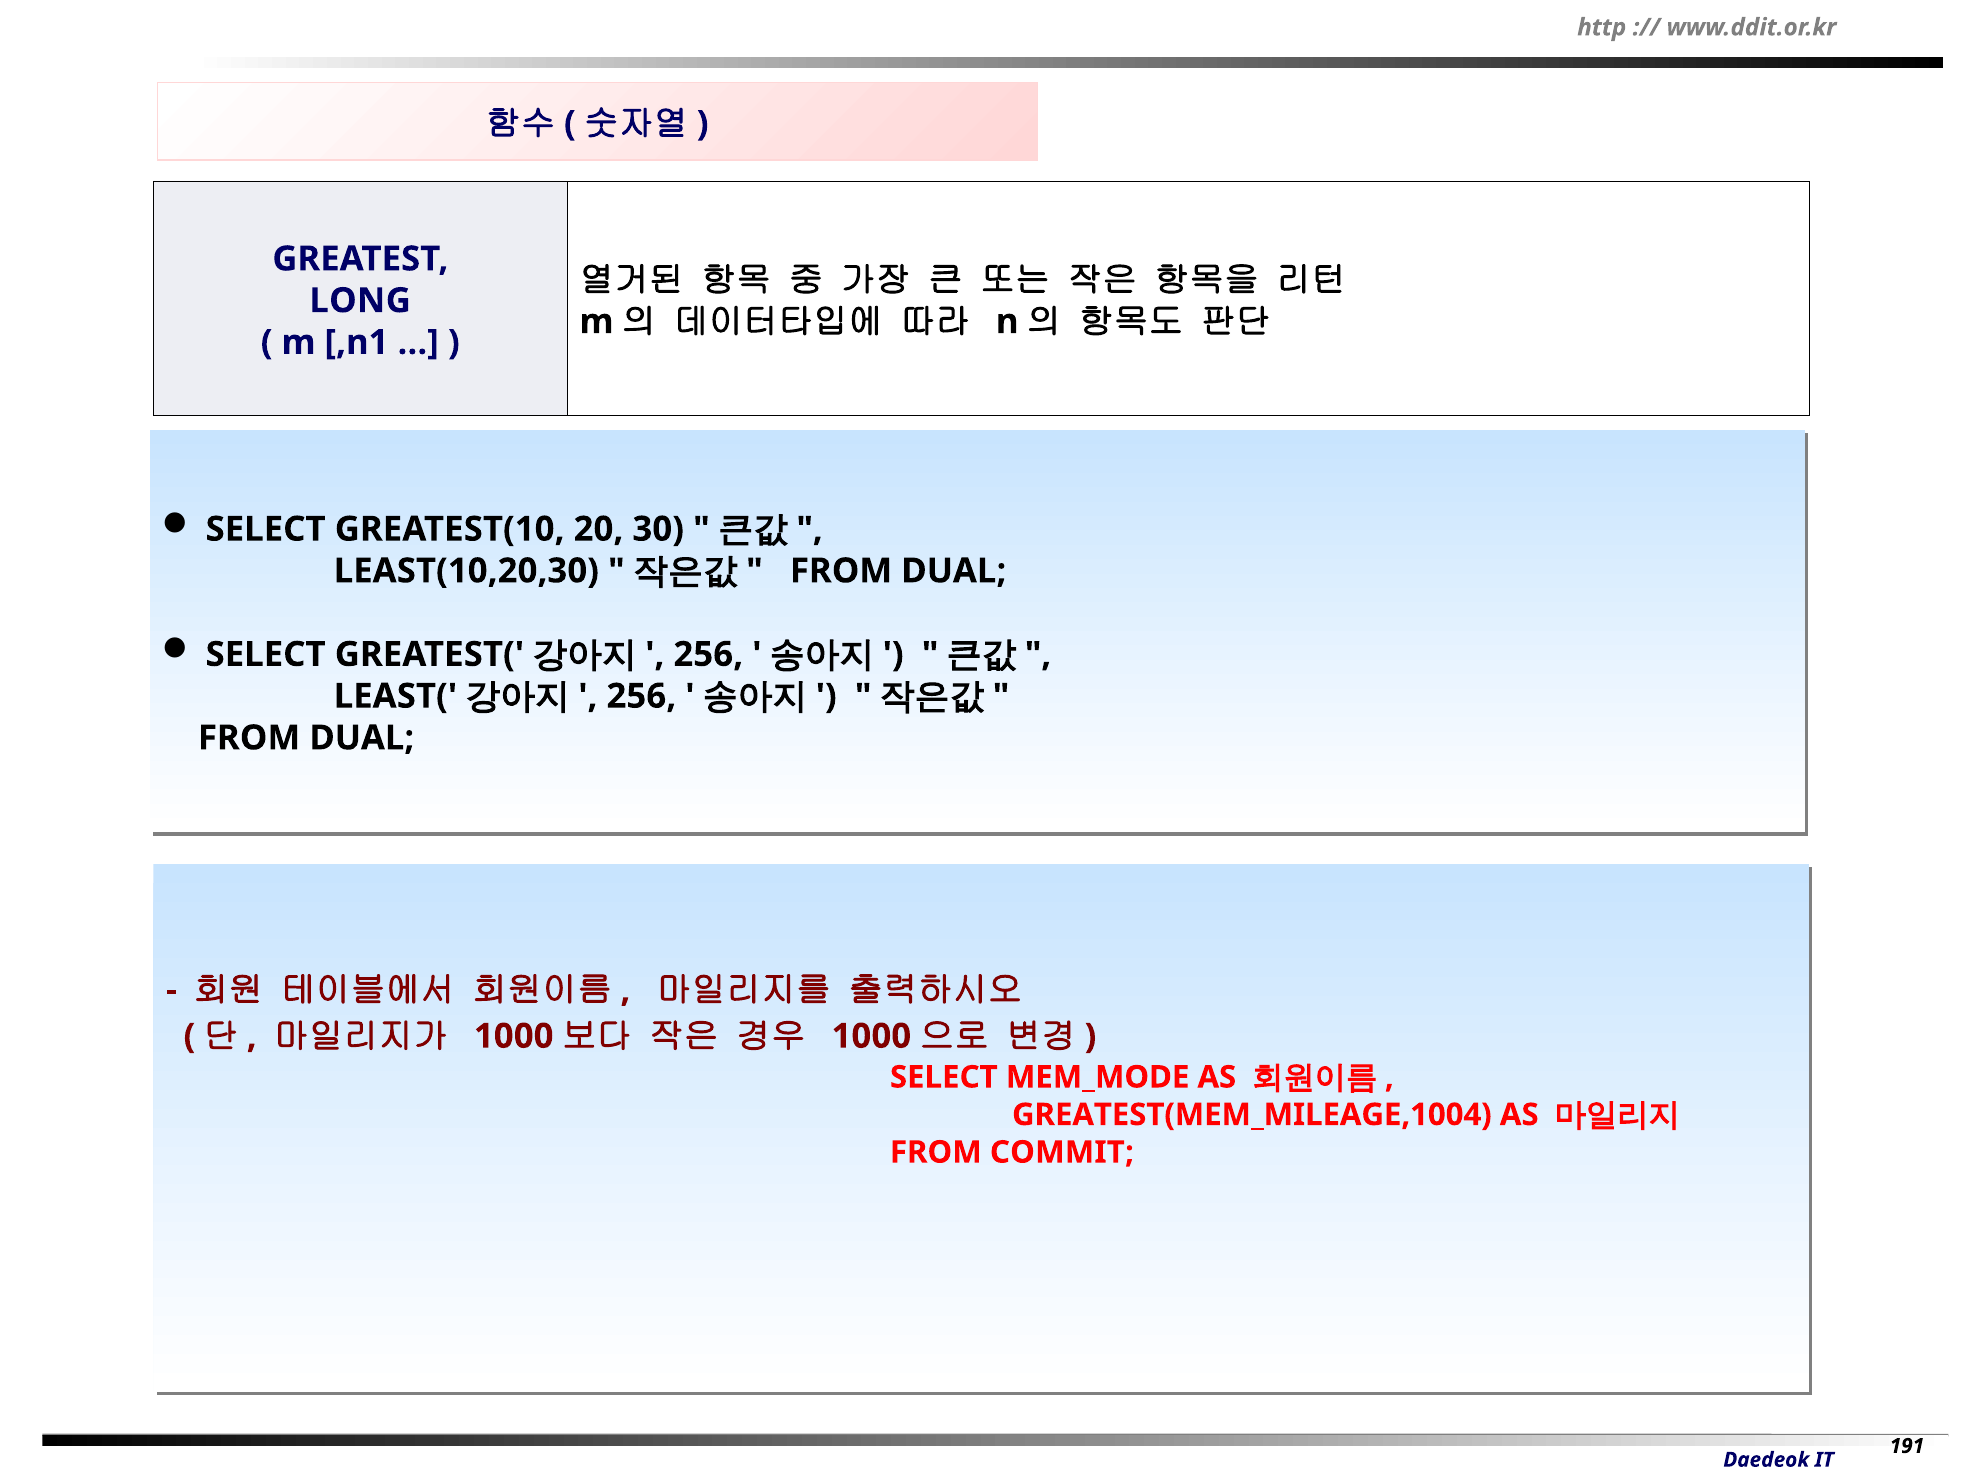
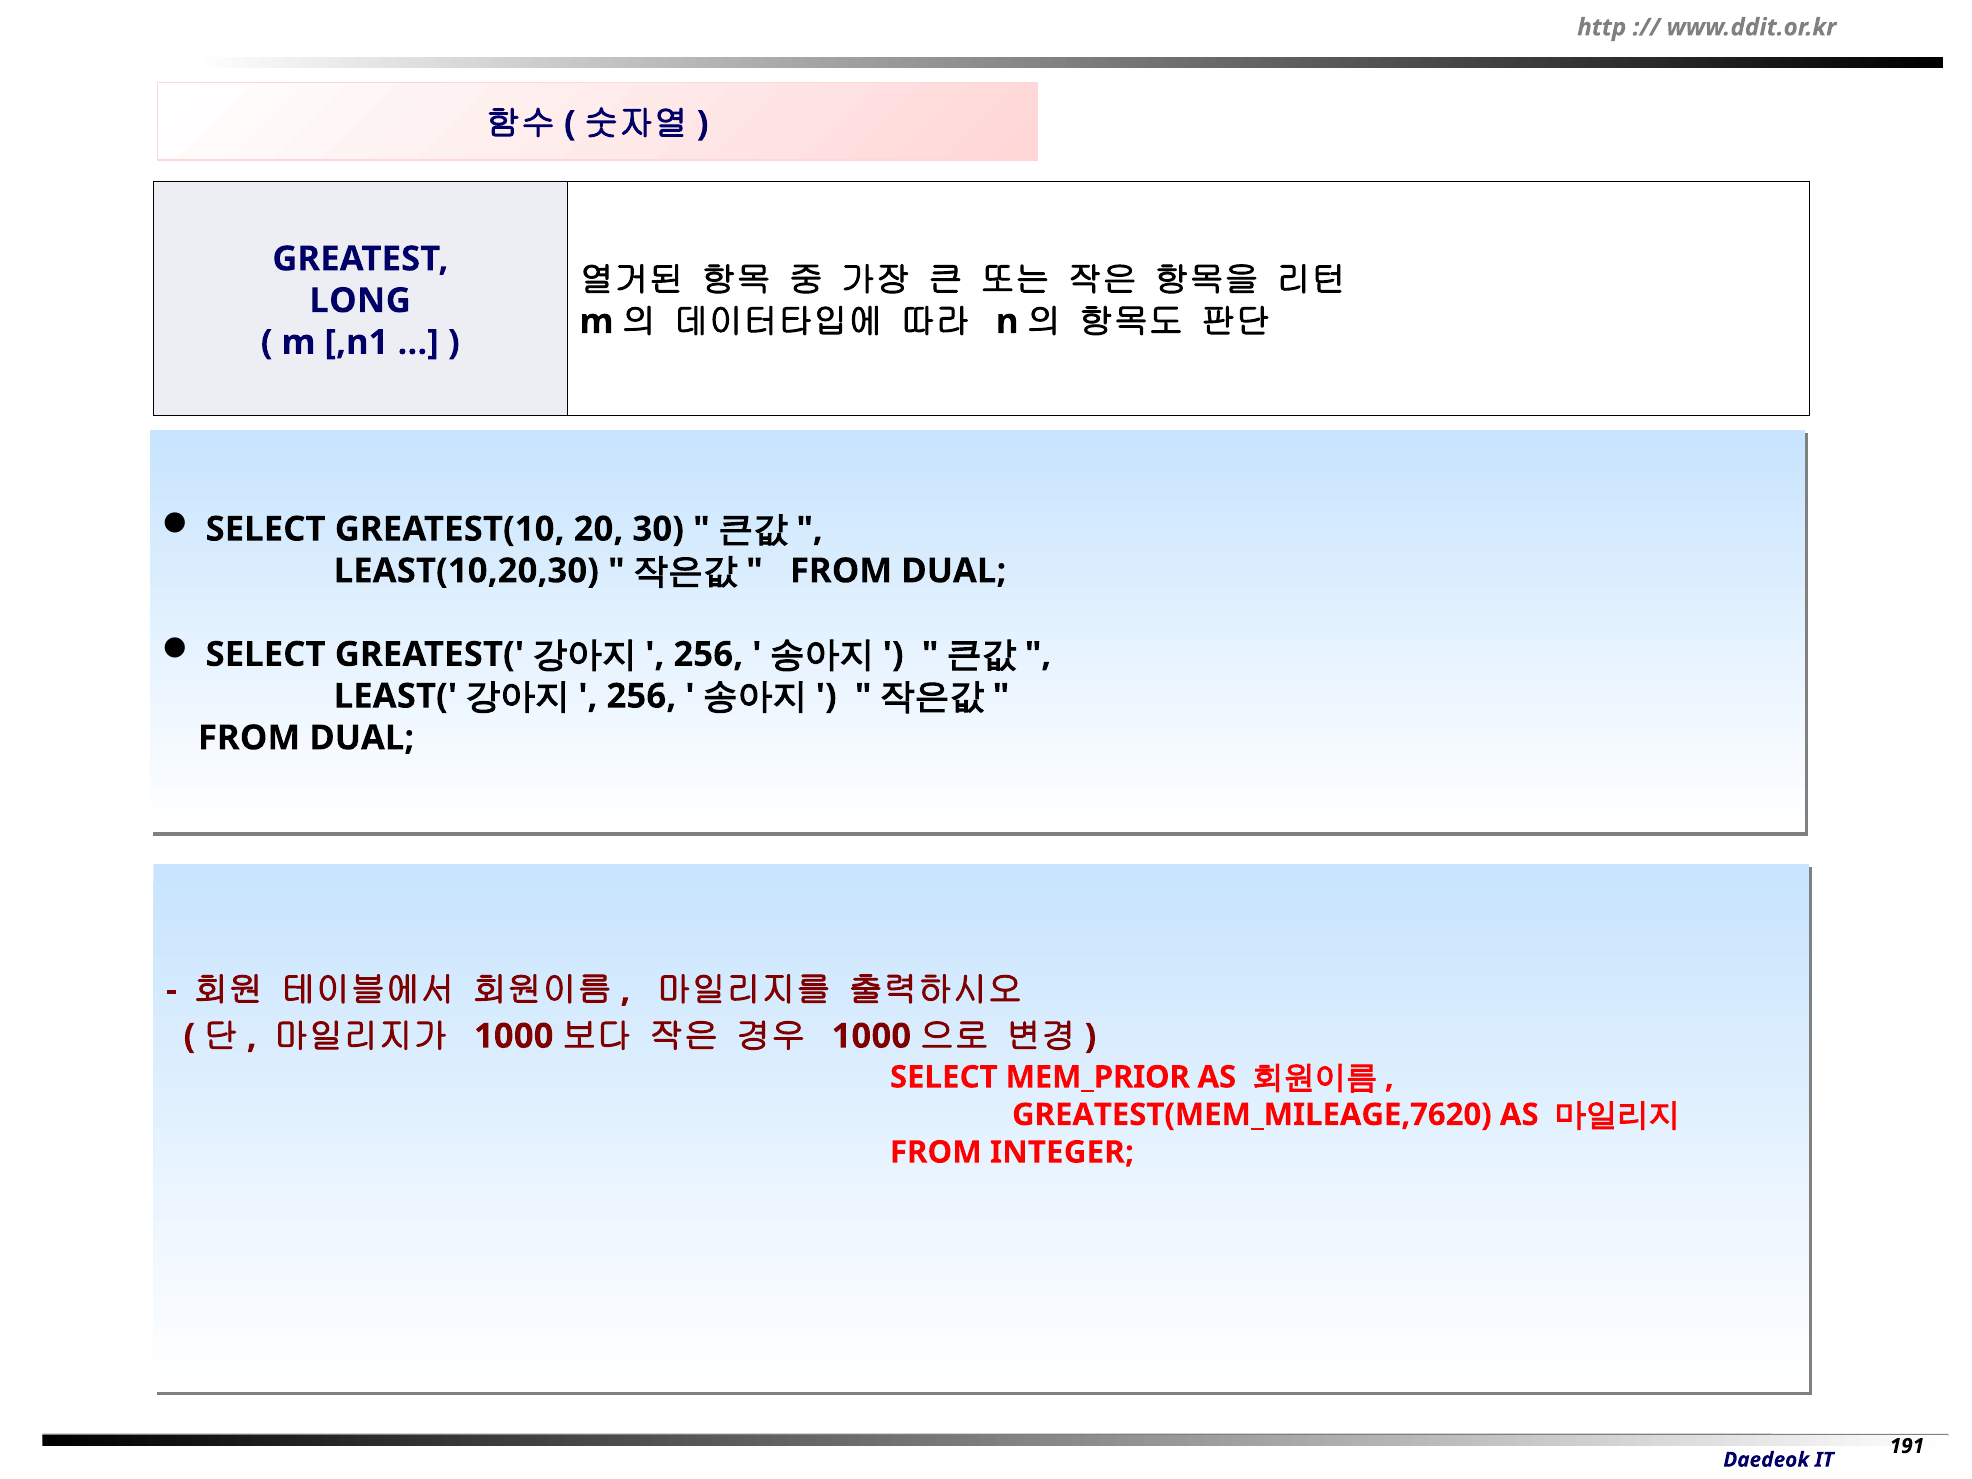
MEM_MODE: MEM_MODE -> MEM_PRIOR (1098, 1077)
GREATEST(MEM_MILEAGE,1004: GREATEST(MEM_MILEAGE,1004 -> GREATEST(MEM_MILEAGE,7620 (1252, 1115)
COMMIT: COMMIT -> INTEGER (1062, 1152)
